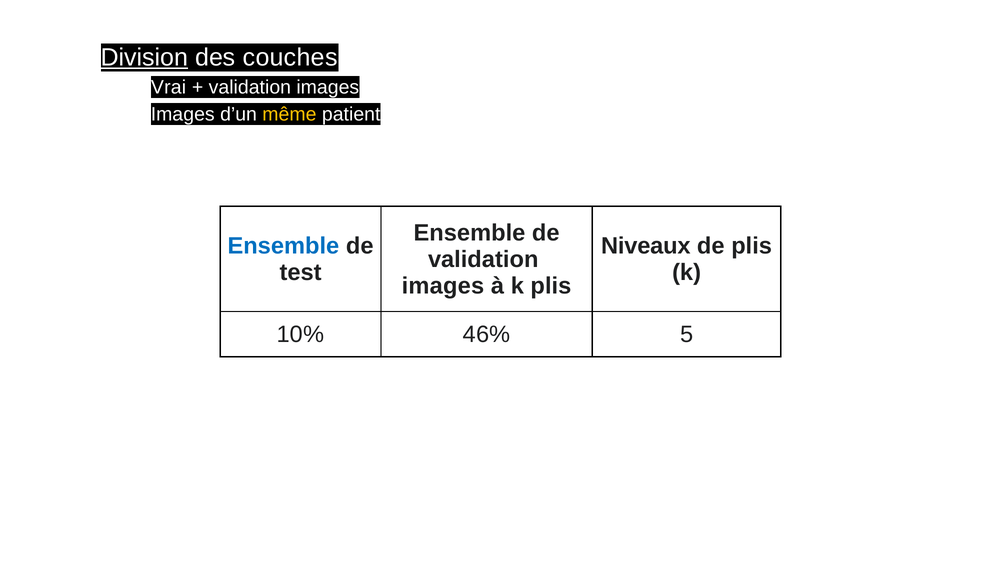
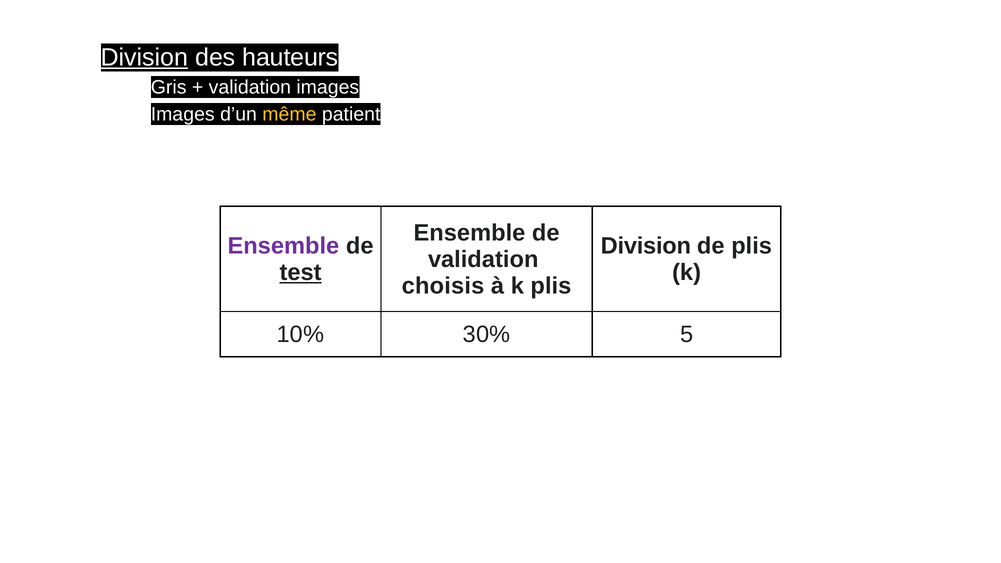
couches: couches -> hauteurs (290, 58)
Vrai: Vrai -> Gris (169, 87)
Ensemble colour: blue -> purple (283, 246)
Niveaux: Niveaux -> Division (646, 246)
test underline: none -> present (301, 273)
images: images -> choisis (443, 286)
46%: 46% -> 30% (487, 335)
